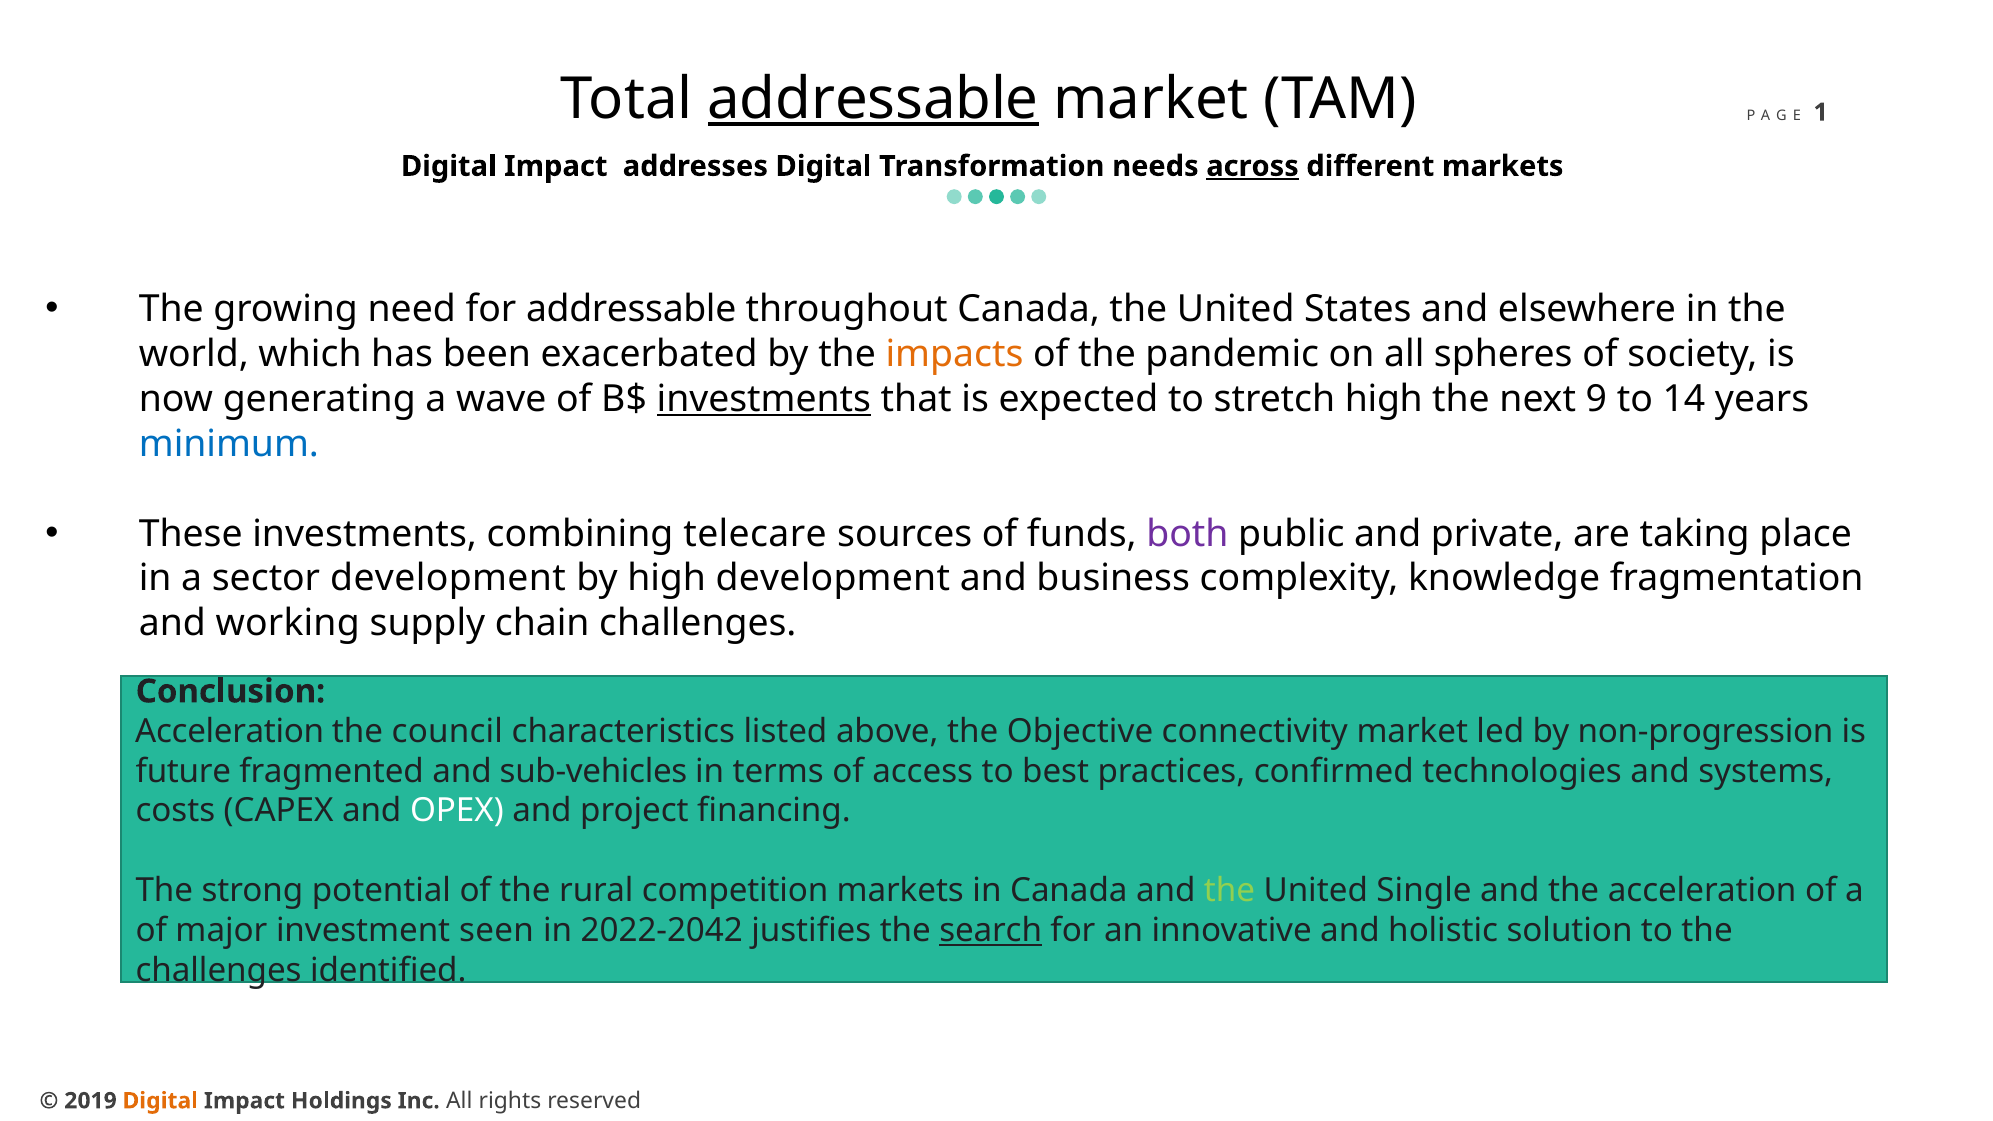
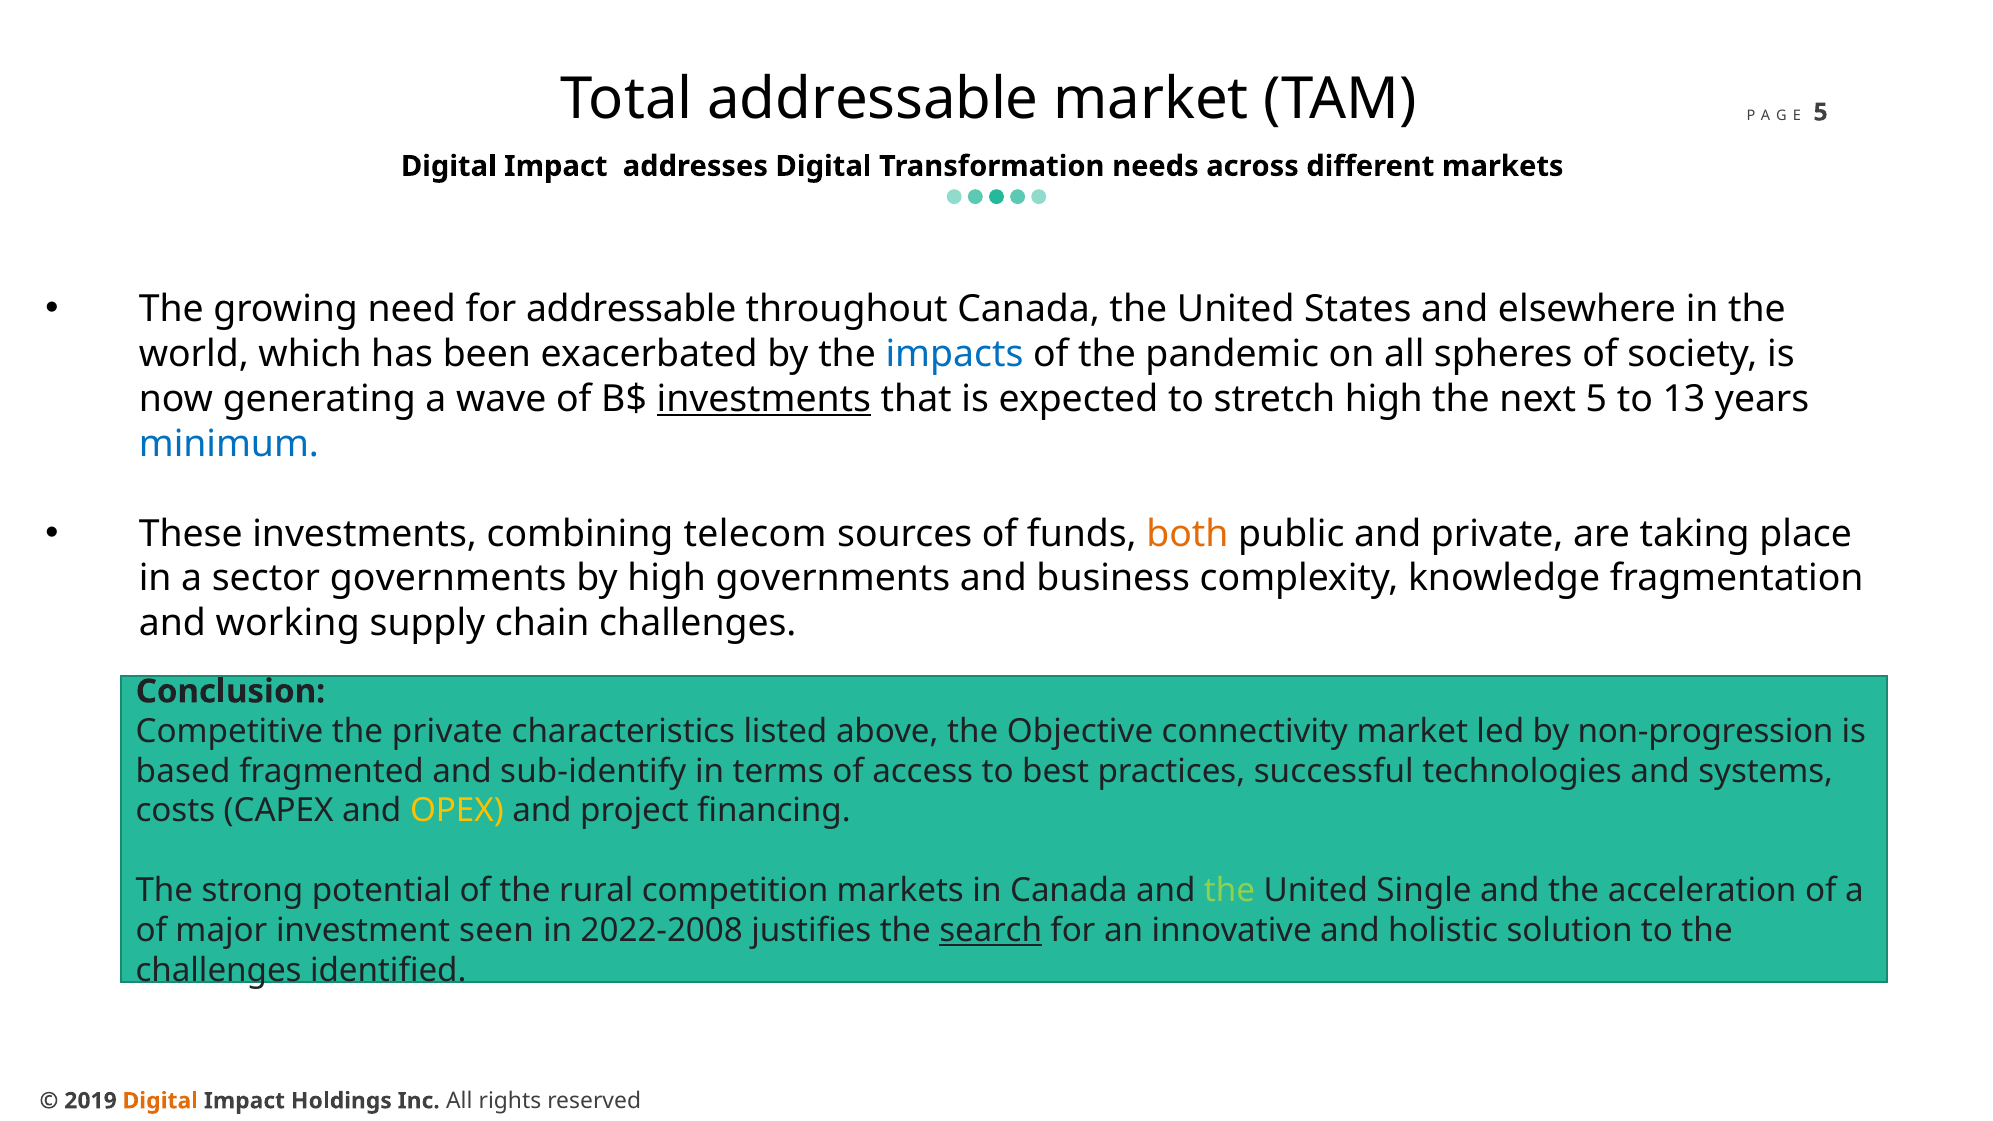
addressable underline: present -> none (873, 99)
1: 1 -> 5 (1821, 112)
across underline: present -> none (1252, 166)
impacts colour: orange -> blue (954, 354)
next 9: 9 -> 5 (1596, 399)
14: 14 -> 13 (1684, 399)
telecare: telecare -> telecom (755, 534)
both colour: purple -> orange (1187, 534)
sector development: development -> governments (448, 579)
high development: development -> governments (833, 579)
Acceleration: Acceleration -> Competitive (229, 731)
the council: council -> private (447, 731)
future: future -> based (183, 771)
sub-vehicles: sub-vehicles -> sub-identify (593, 771)
confirmed: confirmed -> successful (1334, 771)
OPEX colour: white -> yellow (457, 811)
2022-2042: 2022-2042 -> 2022-2008 (662, 931)
